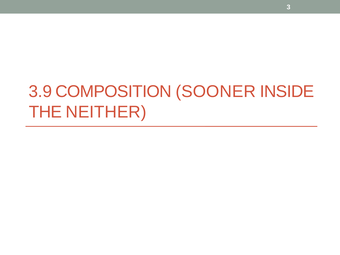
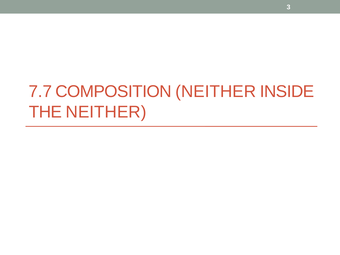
3.9: 3.9 -> 7.7 (40, 92)
COMPOSITION SOONER: SOONER -> NEITHER (216, 92)
